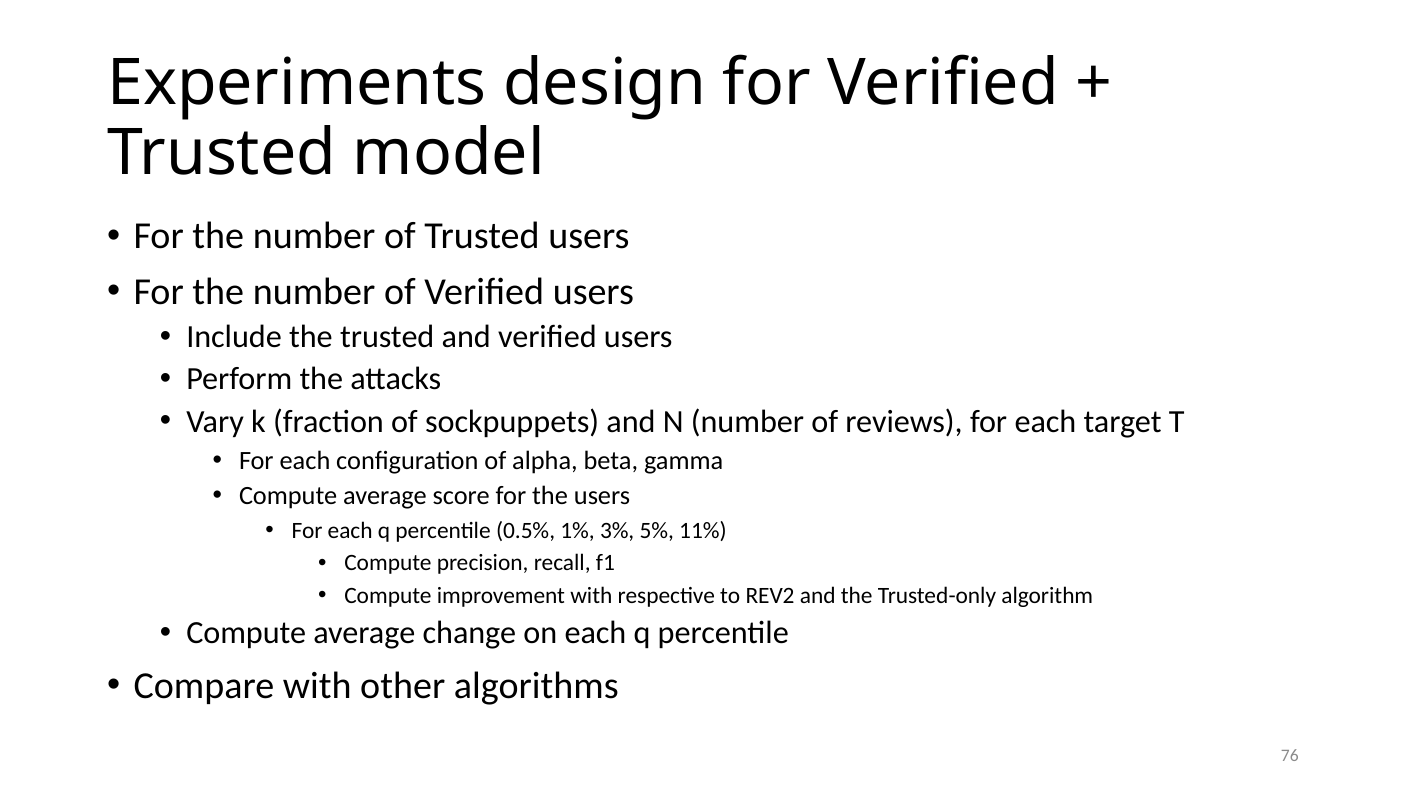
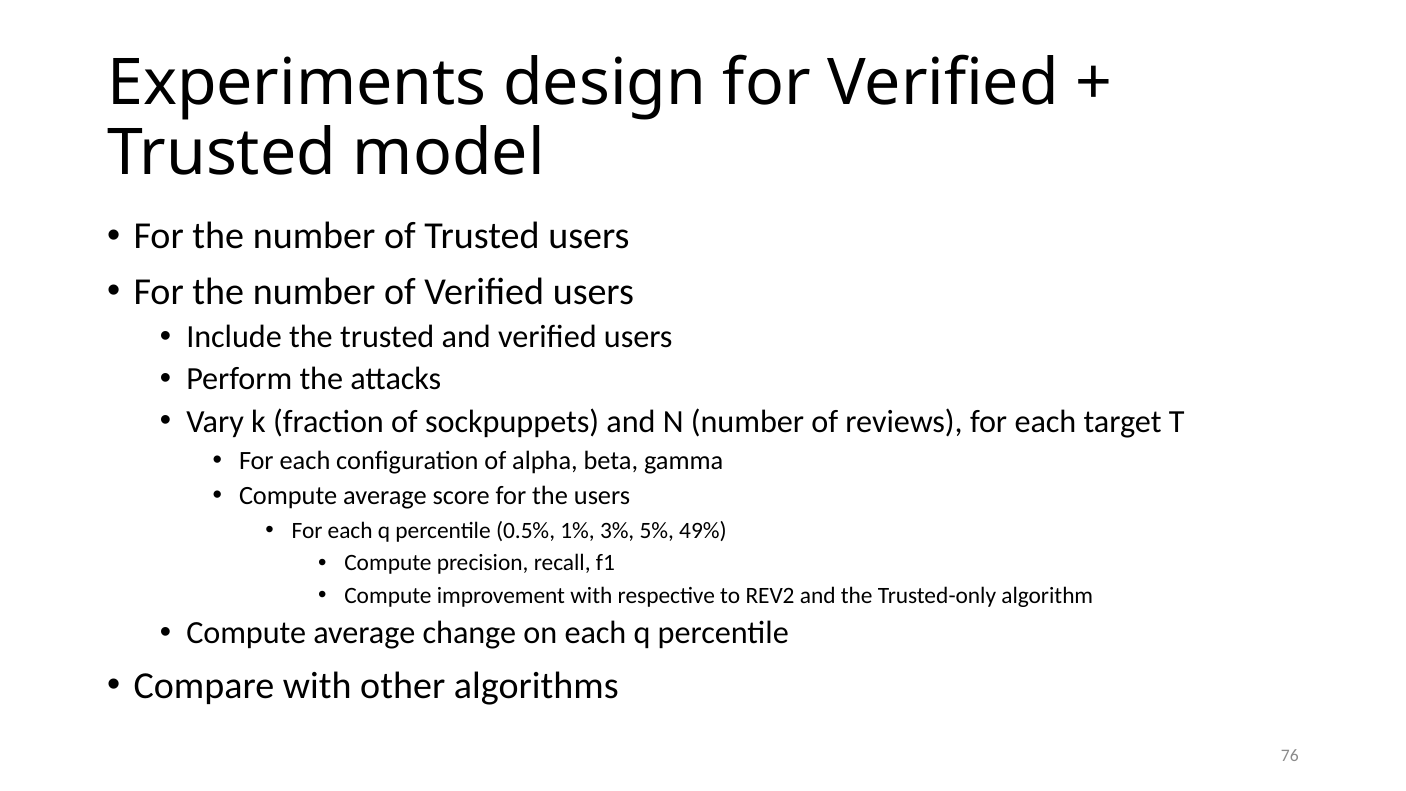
11%: 11% -> 49% (703, 530)
